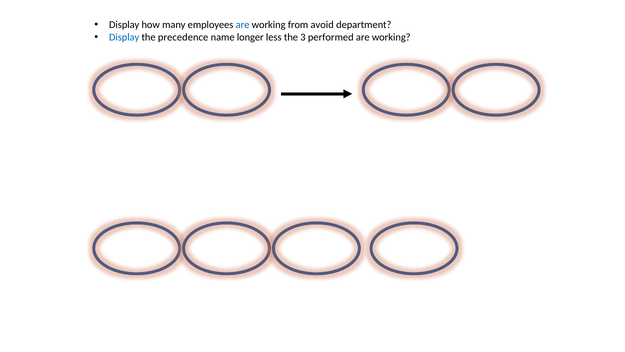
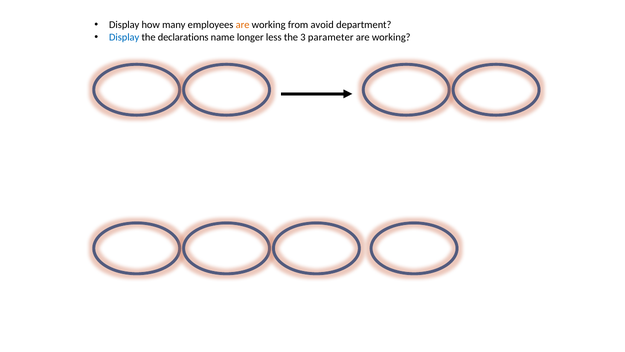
are colour: blue -> orange (243, 25)
precedence: precedence -> declarations (183, 37)
performed: performed -> parameter (331, 37)
